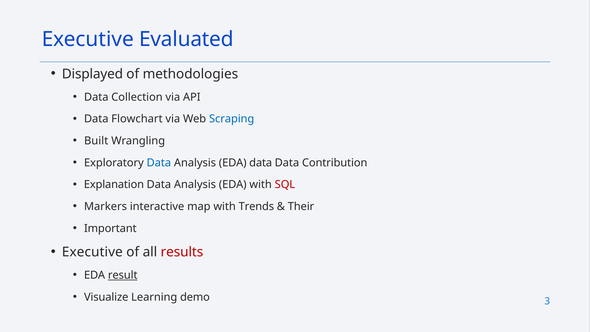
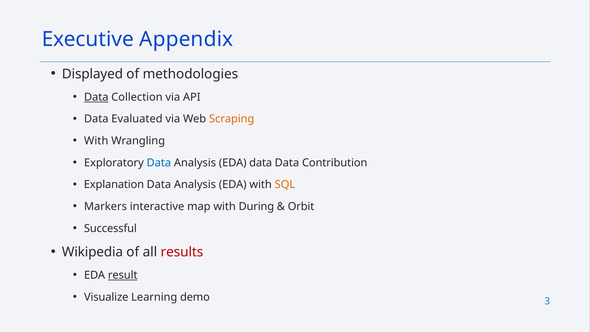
Evaluated: Evaluated -> Appendix (186, 39)
Data underline: none -> present (96, 97)
Flowchart: Flowchart -> Evaluated (137, 119)
Scraping colour: blue -> orange (232, 119)
Built: Built -> With (96, 141)
SQL colour: red -> orange (285, 185)
Trends: Trends -> During (256, 206)
Their: Their -> Orbit (301, 206)
Important: Important -> Successful (110, 228)
Executive: Executive -> Wikipedia (92, 252)
